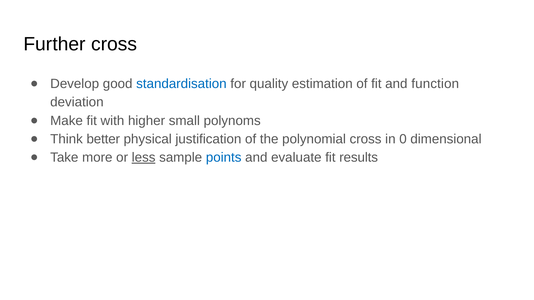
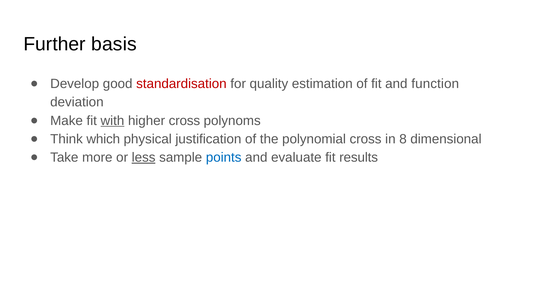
Further cross: cross -> basis (114, 44)
standardisation colour: blue -> red (181, 84)
with underline: none -> present (112, 121)
higher small: small -> cross (184, 121)
better: better -> which (103, 139)
0: 0 -> 8 (403, 139)
